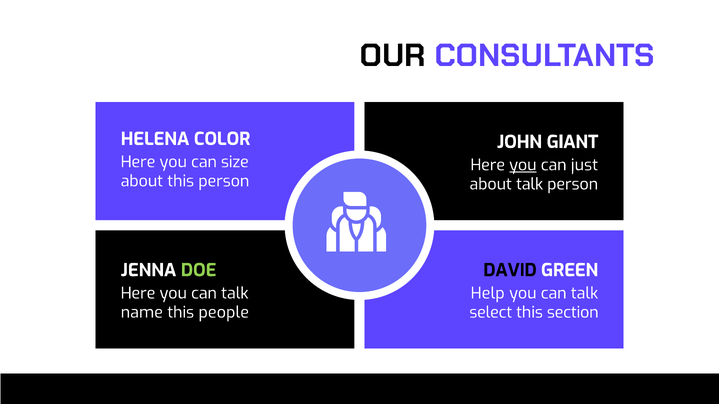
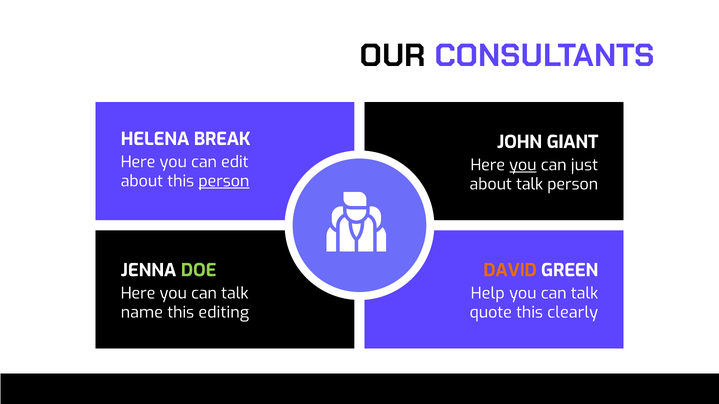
COLOR: COLOR -> BREAK (222, 139)
size: size -> edit (235, 162)
person underline: none -> present (224, 181)
DAVID colour: black -> orange (510, 271)
people: people -> editing (224, 313)
select: select -> quote (491, 313)
section: section -> clearly (573, 313)
